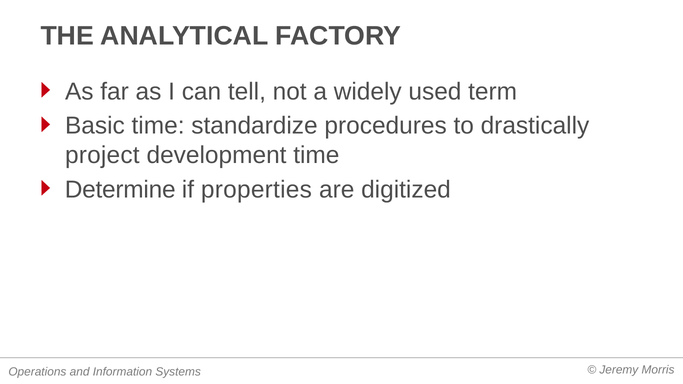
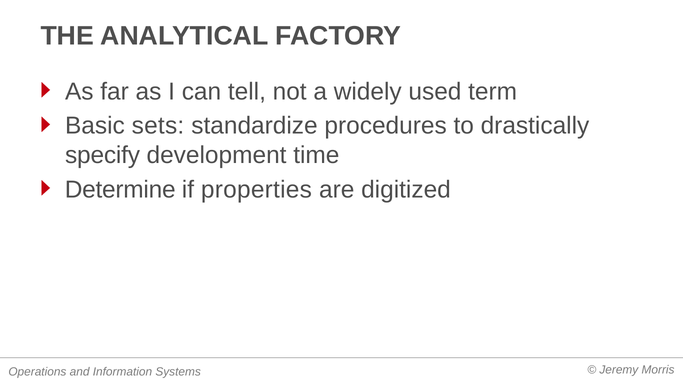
Basic time: time -> sets (158, 126)
project: project -> specify (103, 155)
